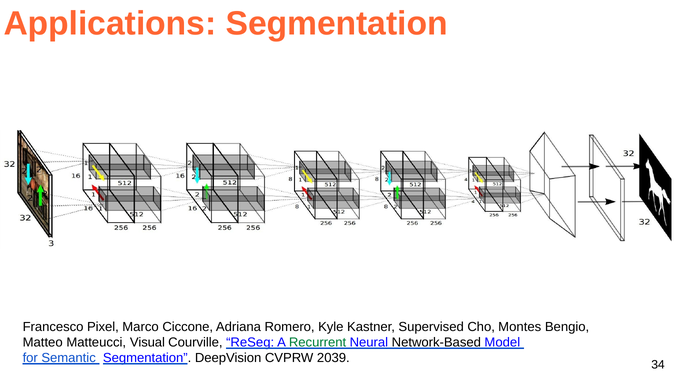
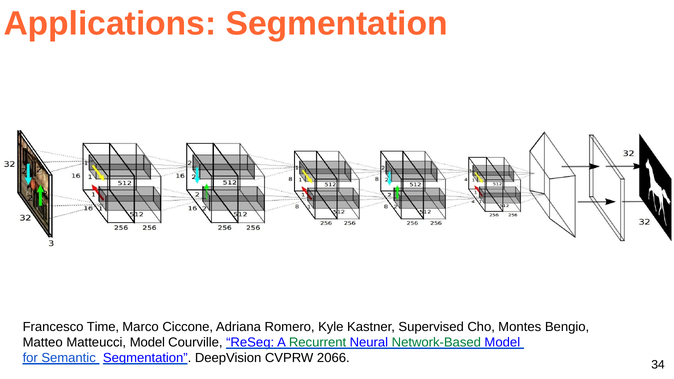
Pixel: Pixel -> Time (103, 327)
Matteucci Visual: Visual -> Model (147, 343)
Network-Based colour: black -> green (436, 343)
2039: 2039 -> 2066 (333, 358)
